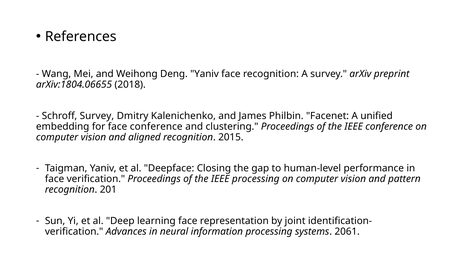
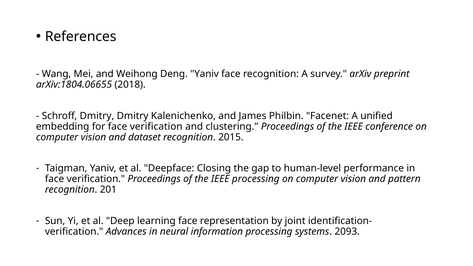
Schroff Survey: Survey -> Dmitry (97, 116)
for face conference: conference -> verification (156, 127)
aligned: aligned -> dataset (144, 137)
2061: 2061 -> 2093 (347, 232)
